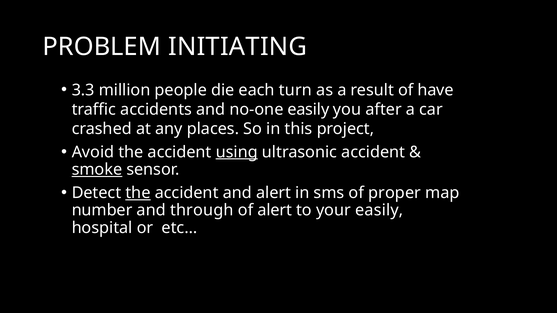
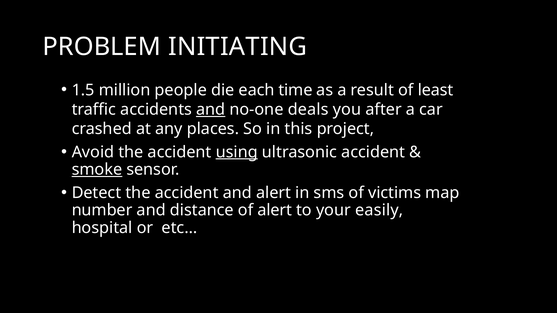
3.3: 3.3 -> 1.5 (83, 90)
turn: turn -> time (296, 90)
have: have -> least (435, 90)
and underline: none -> present (211, 110)
no-one easily: easily -> deals (308, 110)
the underline: present -> none (138, 193)
proper: proper -> victims (395, 193)
through: through -> distance (202, 211)
